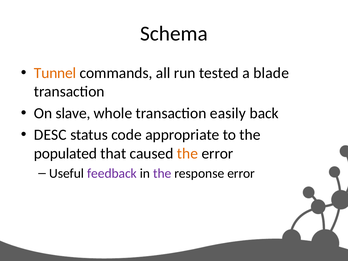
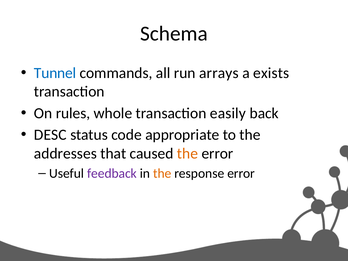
Tunnel colour: orange -> blue (55, 73)
tested: tested -> arrays (219, 73)
blade: blade -> exists (271, 73)
slave: slave -> rules (73, 113)
populated: populated -> addresses (65, 153)
the colour: purple -> orange (162, 173)
